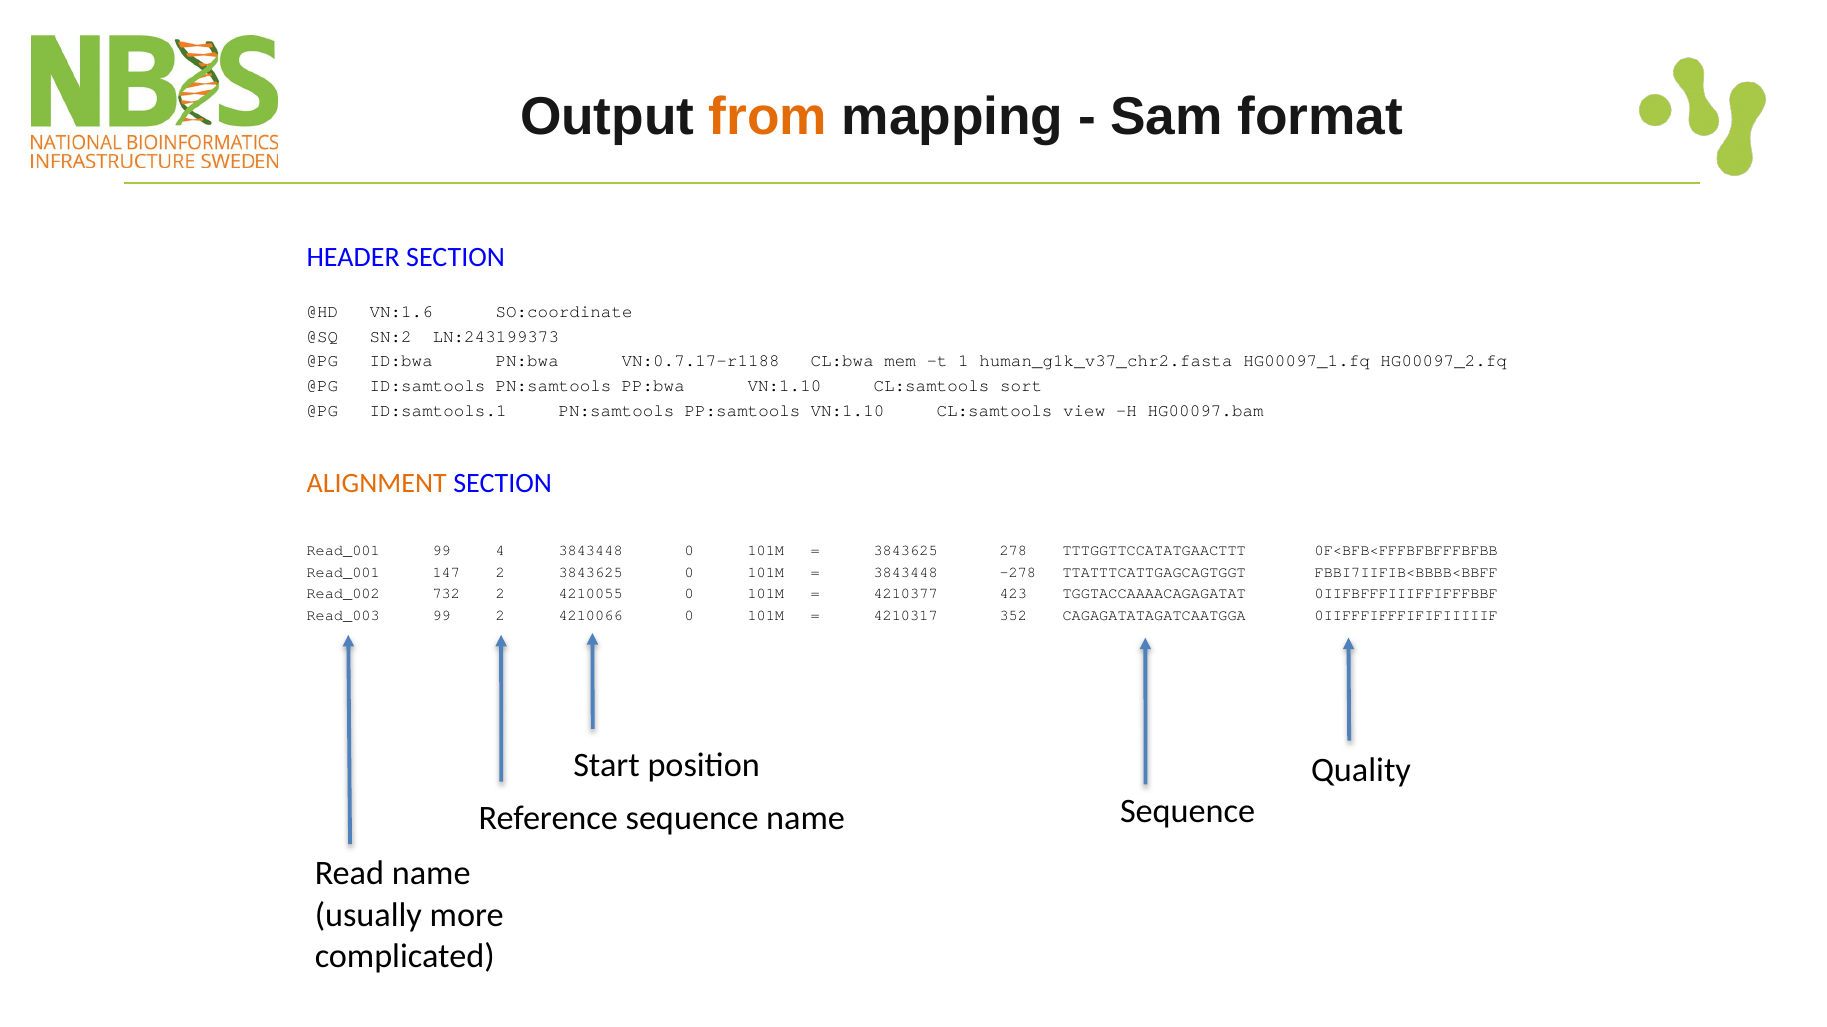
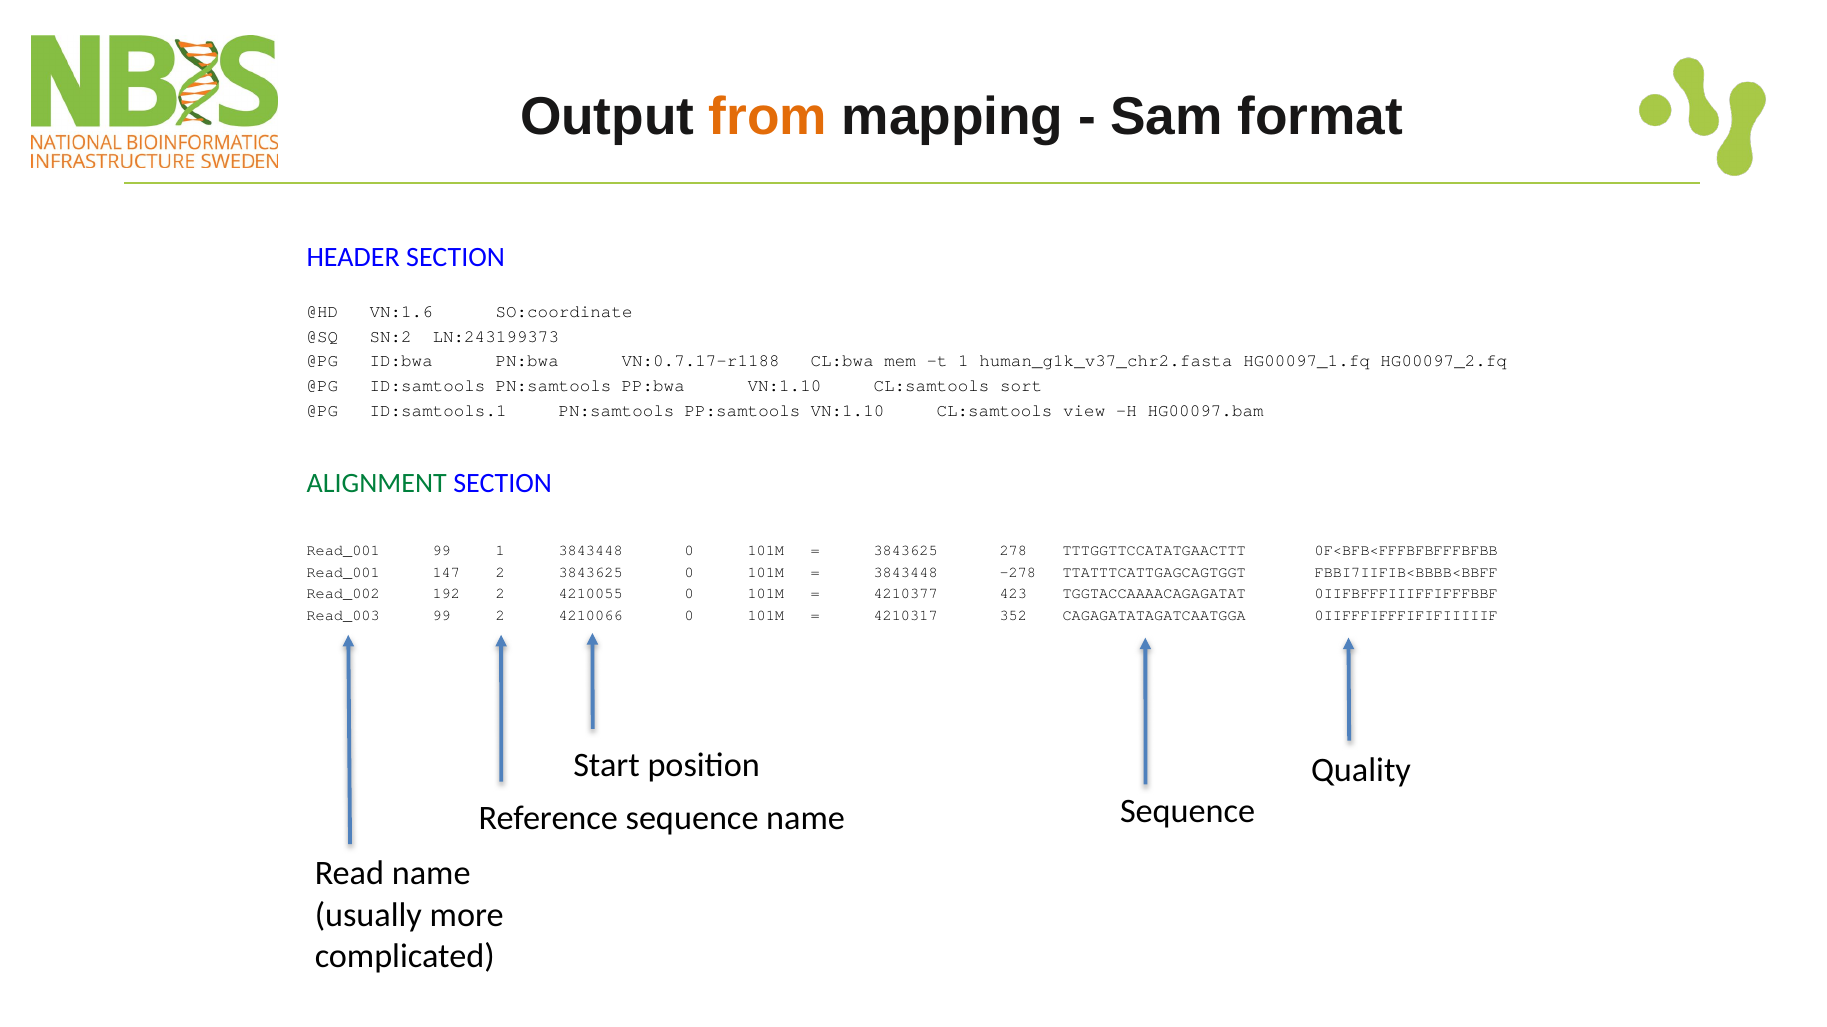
ALIGNMENT colour: orange -> green (377, 484)
99 4: 4 -> 1 (500, 551)
732: 732 -> 192 (446, 594)
